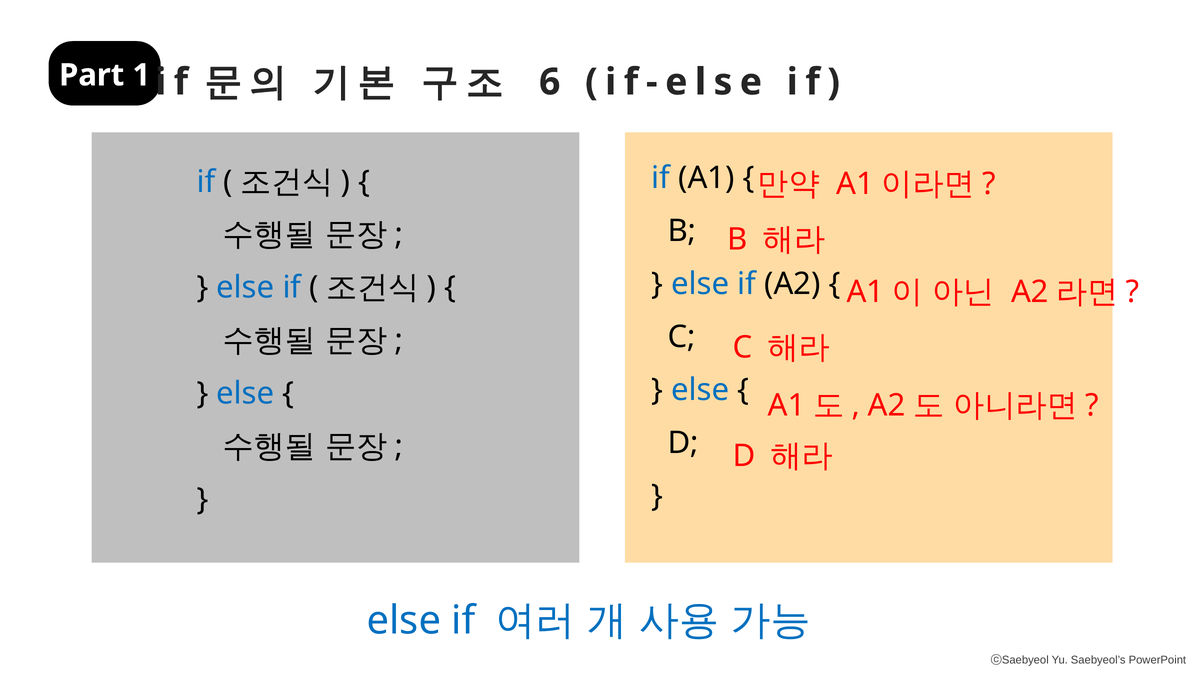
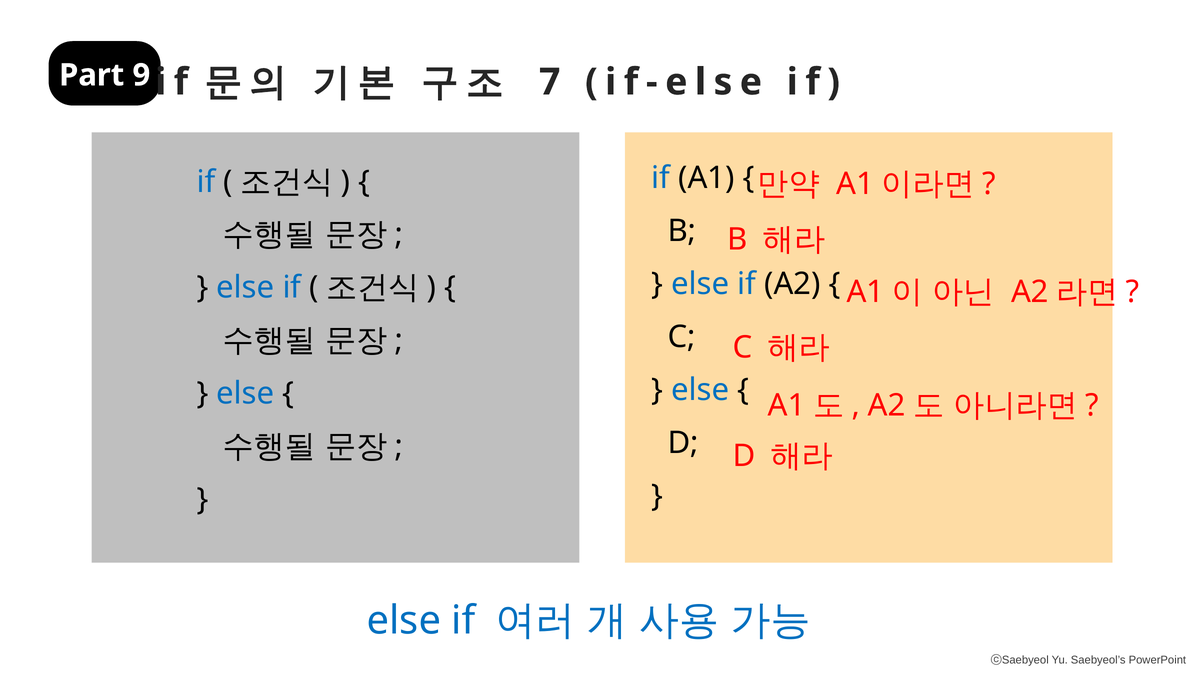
1: 1 -> 9 (141, 75)
6: 6 -> 7 (550, 82)
